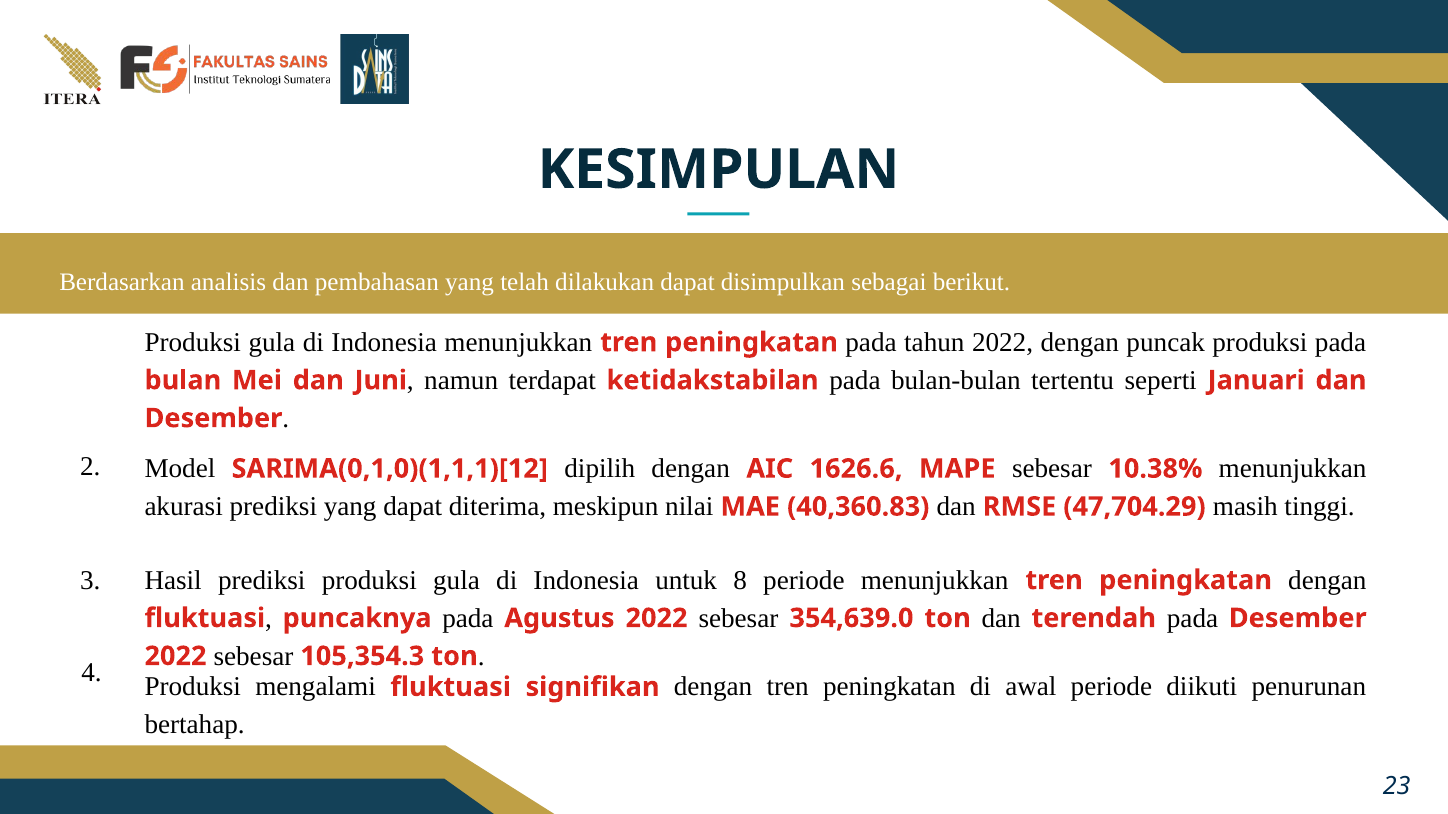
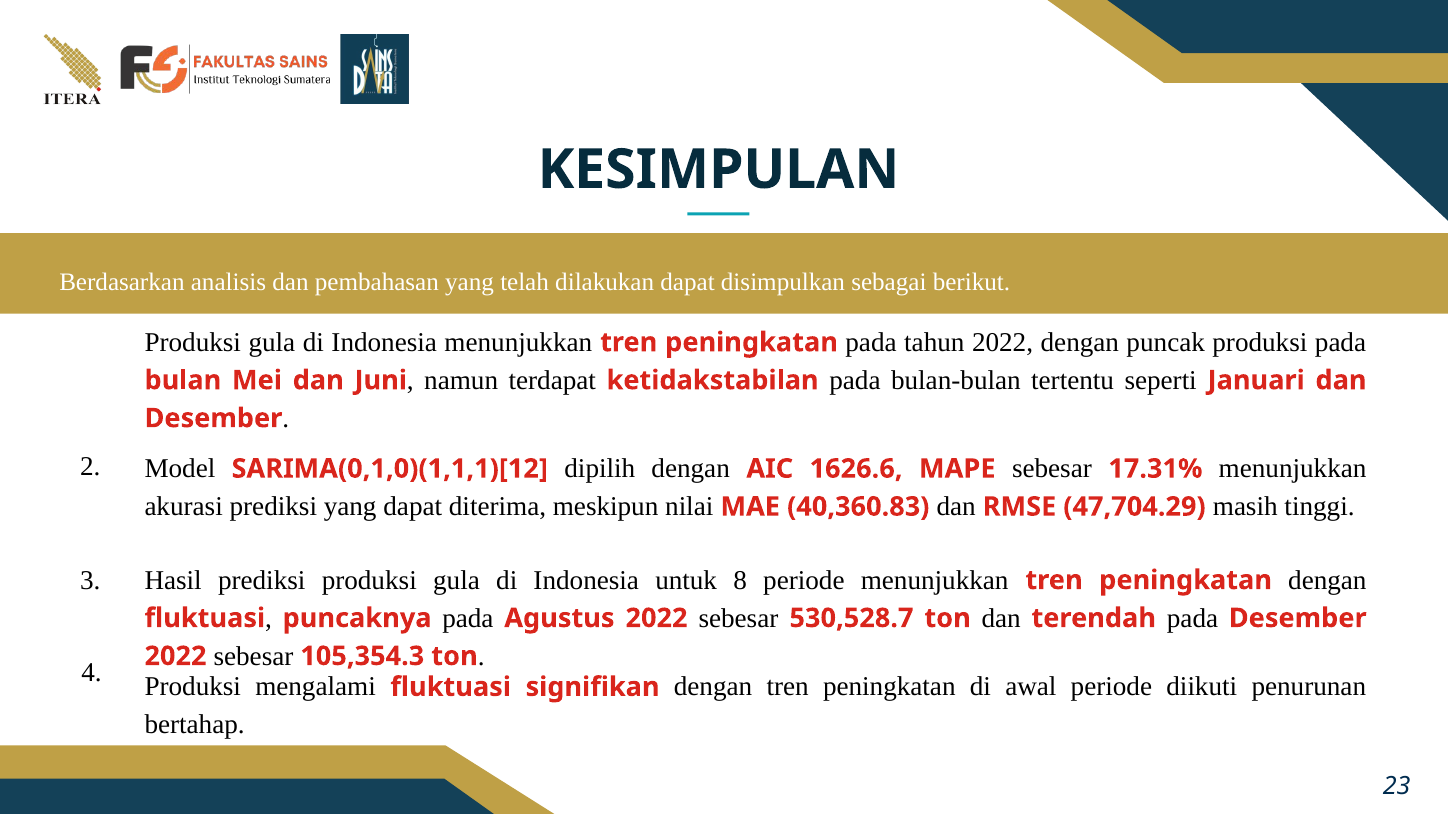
10.38%: 10.38% -> 17.31% (1155, 469)
354,639.0: 354,639.0 -> 530,528.7 (851, 619)
